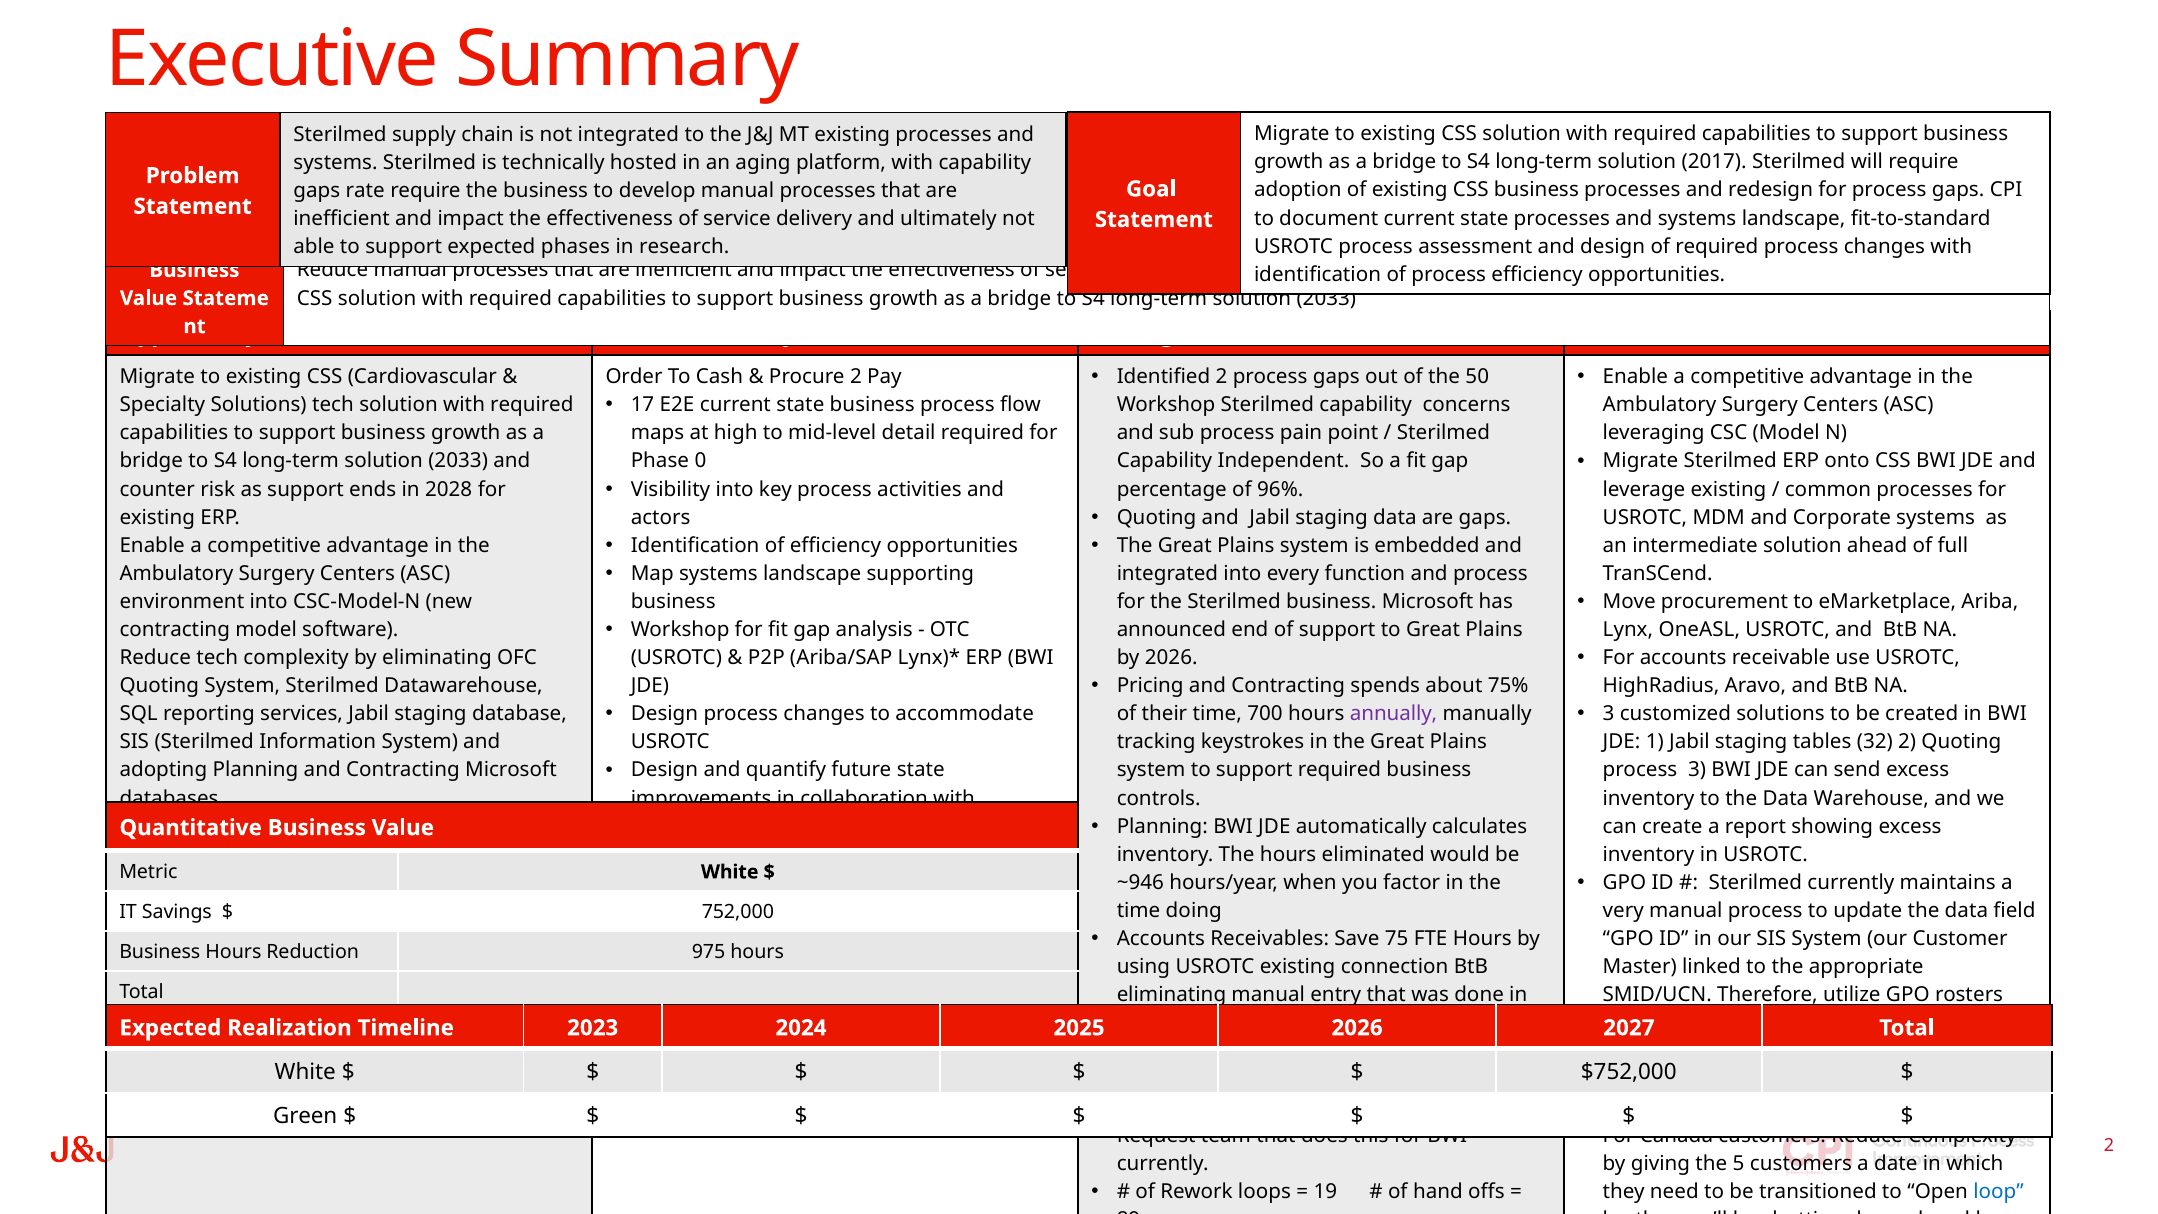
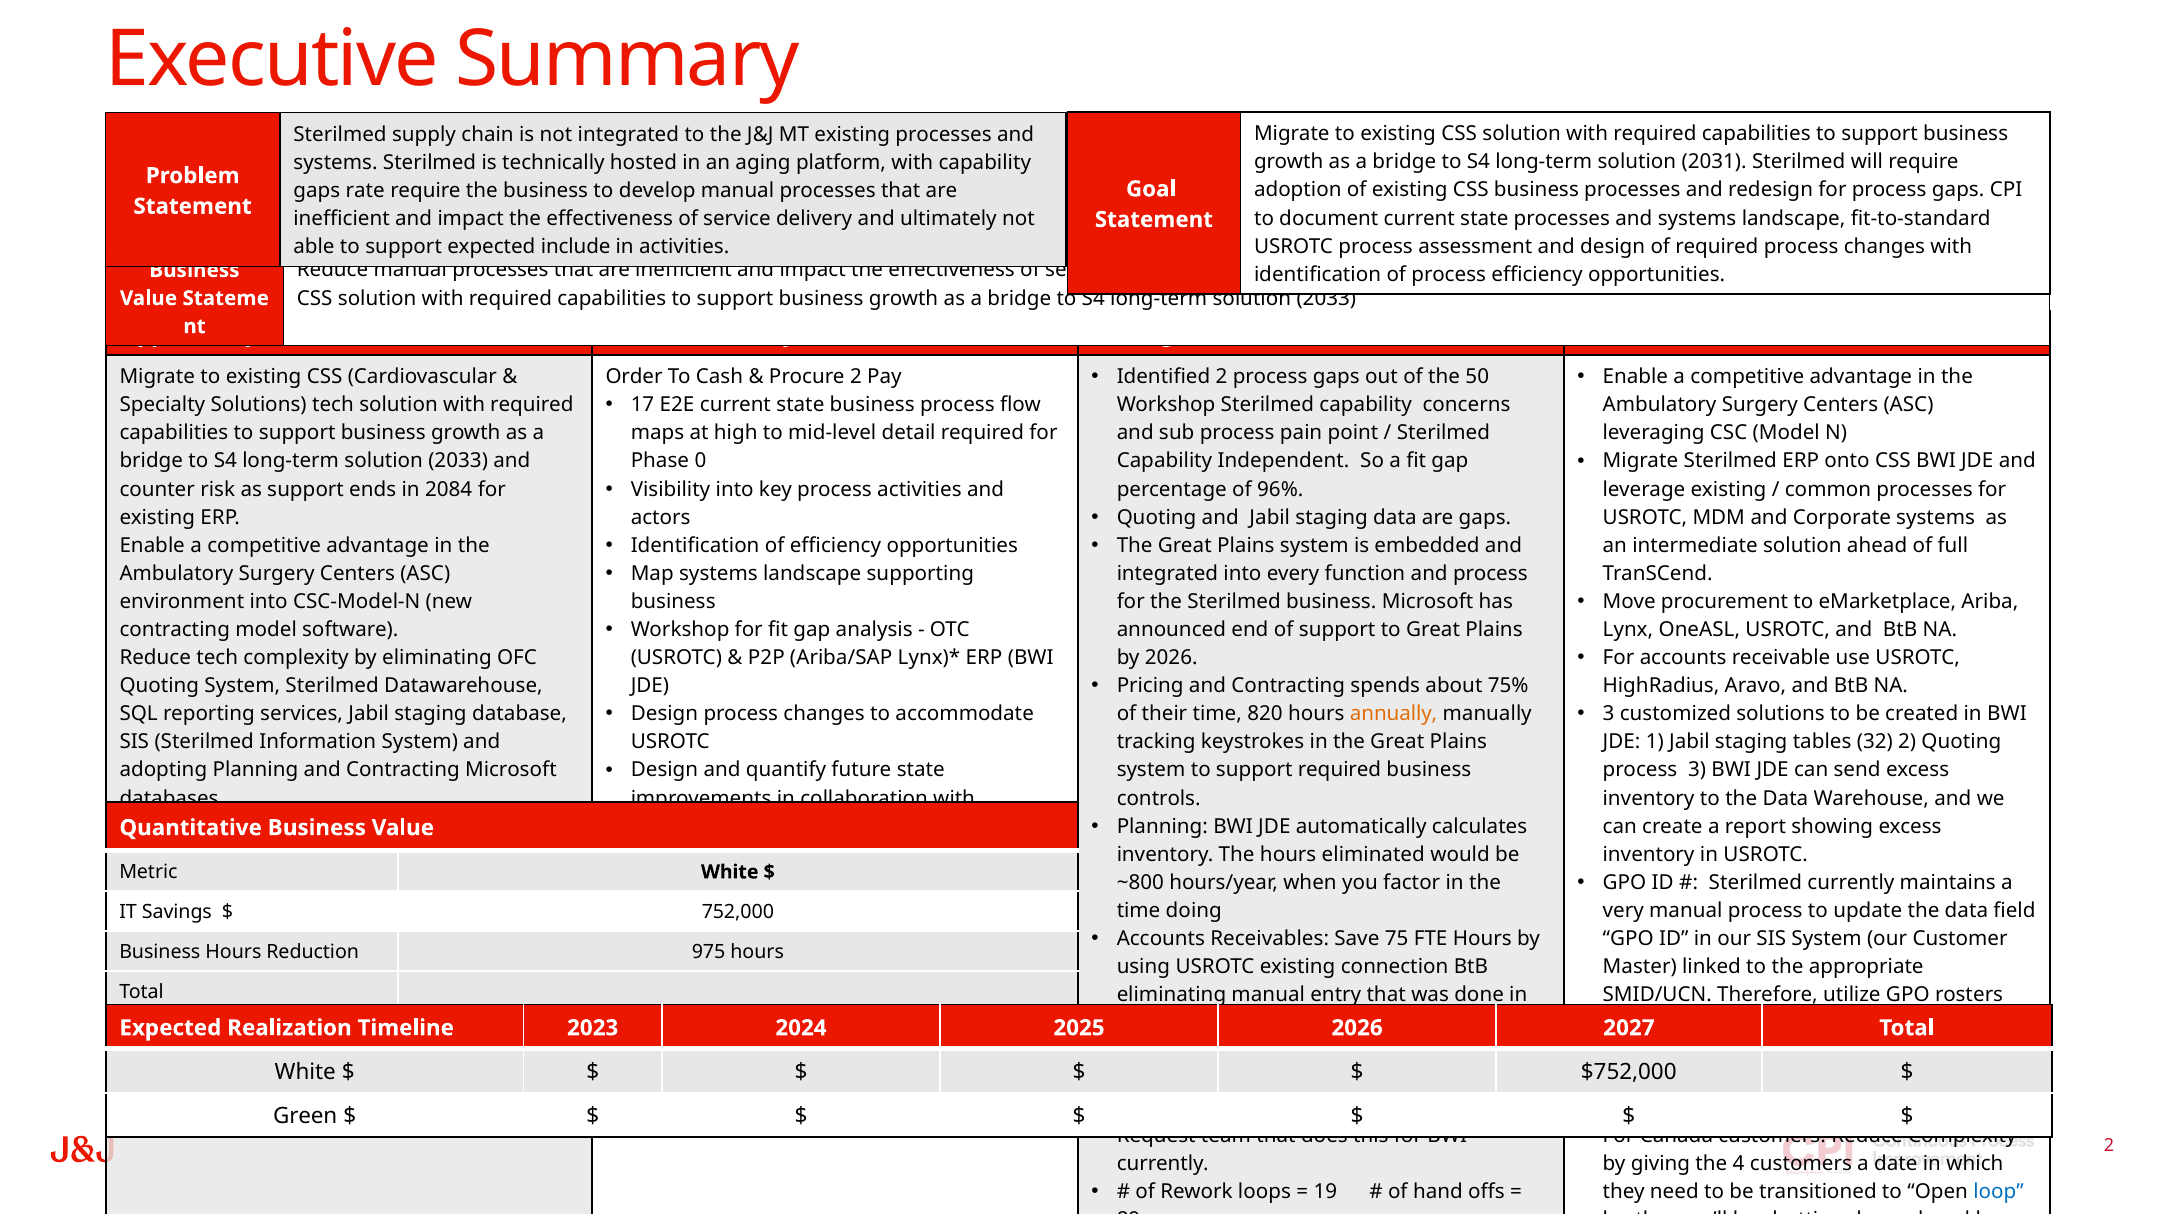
2017: 2017 -> 2031 (1714, 162)
expected phases: phases -> include (576, 247)
in research: research -> activities (684, 247)
2028: 2028 -> 2084 (449, 489)
700: 700 -> 820 (1265, 714)
annually colour: purple -> orange (1394, 714)
~946: ~946 -> ~800 (1140, 882)
5: 5 -> 4 (1739, 1163)
